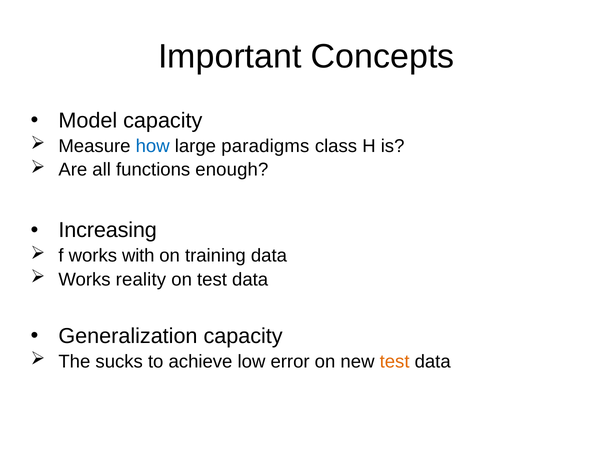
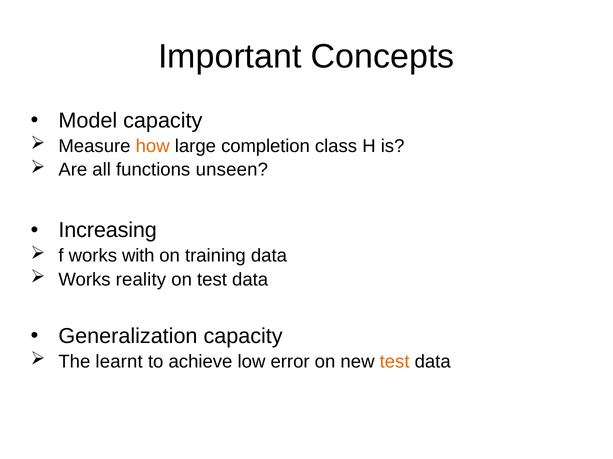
how colour: blue -> orange (153, 146)
paradigms: paradigms -> completion (265, 146)
enough: enough -> unseen (232, 170)
sucks: sucks -> learnt (119, 362)
